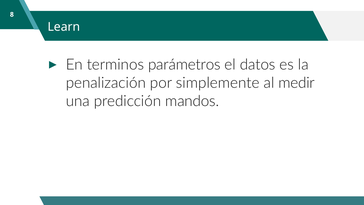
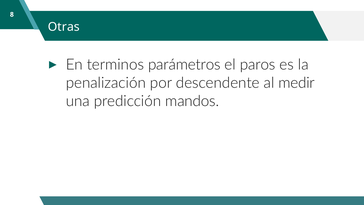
Learn: Learn -> Otras (64, 27)
datos: datos -> paros (258, 65)
simplemente: simplemente -> descendente (218, 83)
